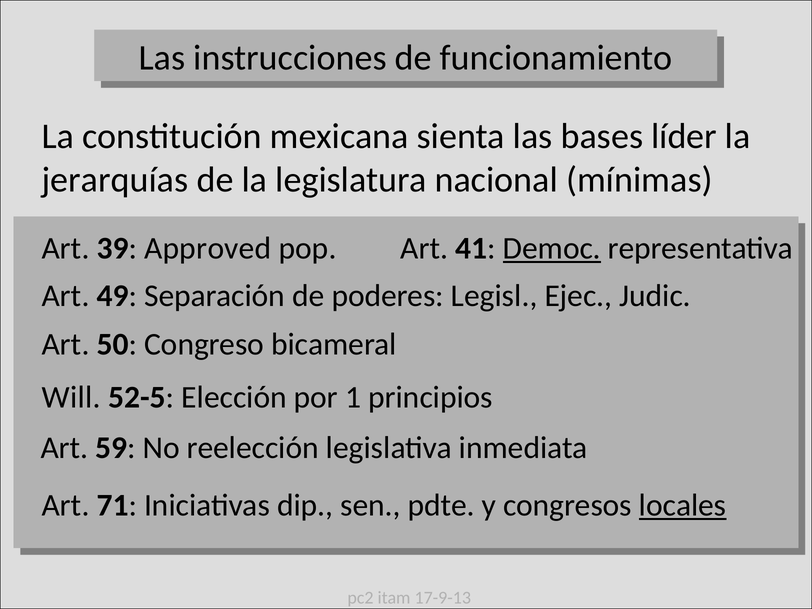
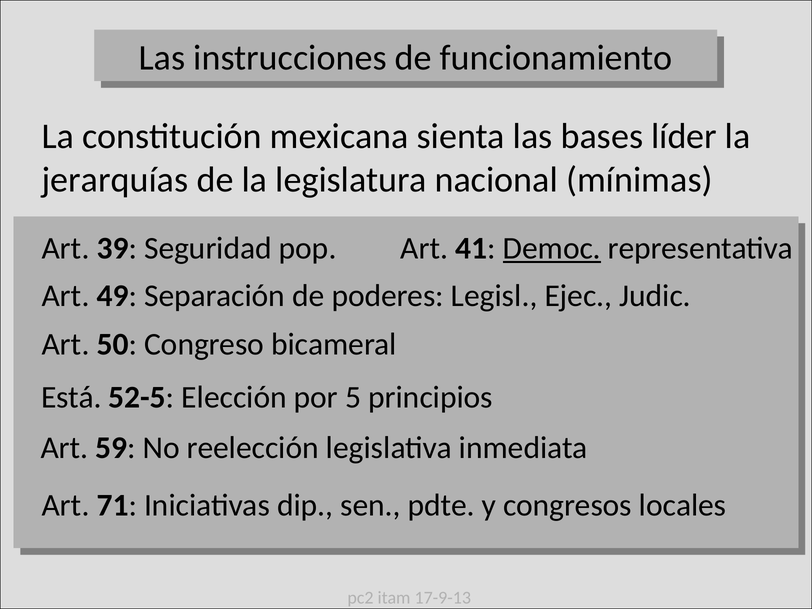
Approved: Approved -> Seguridad (208, 248)
Will: Will -> Está (71, 397)
1: 1 -> 5 (353, 397)
locales underline: present -> none (683, 506)
